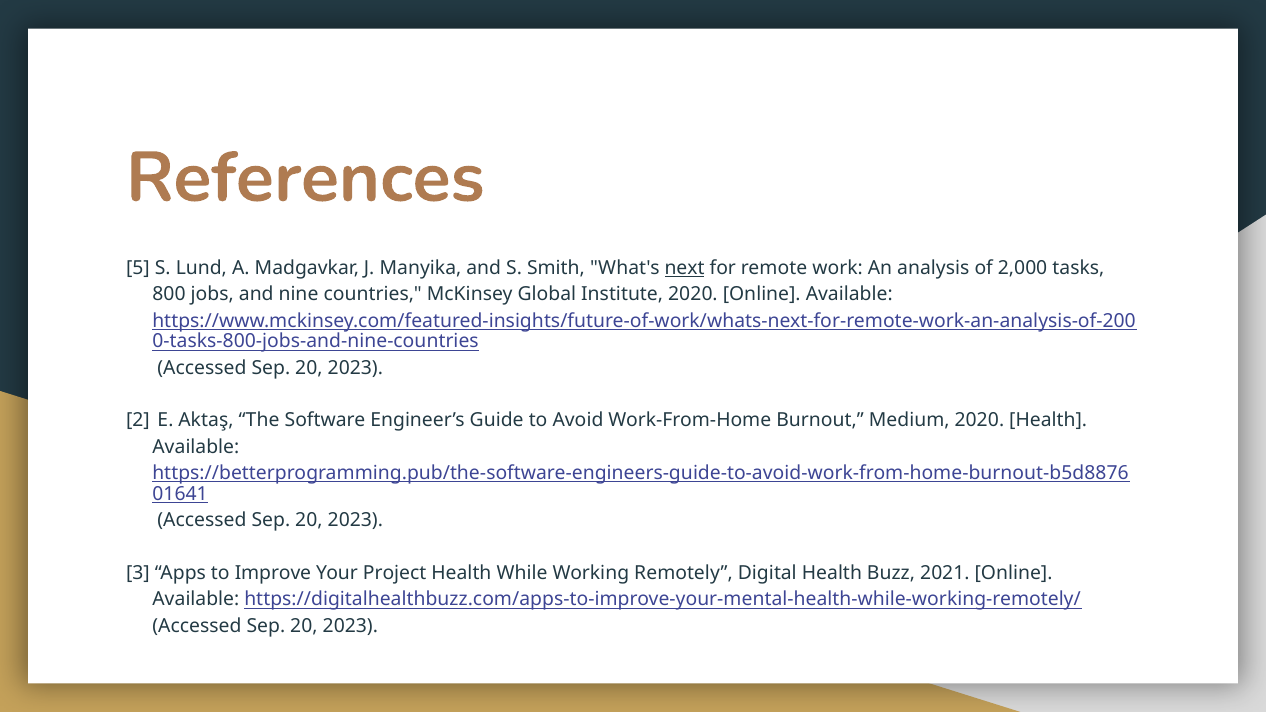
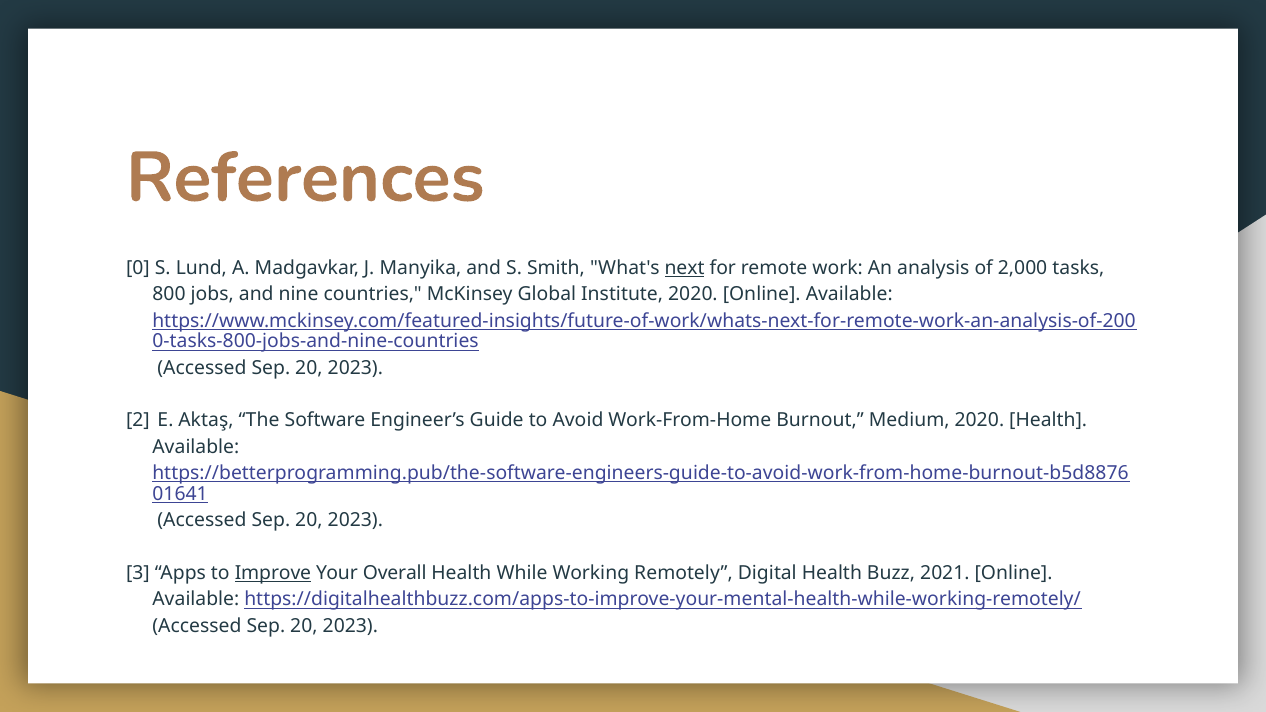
5: 5 -> 0 (138, 268)
Improve underline: none -> present (273, 573)
Project: Project -> Overall (395, 573)
